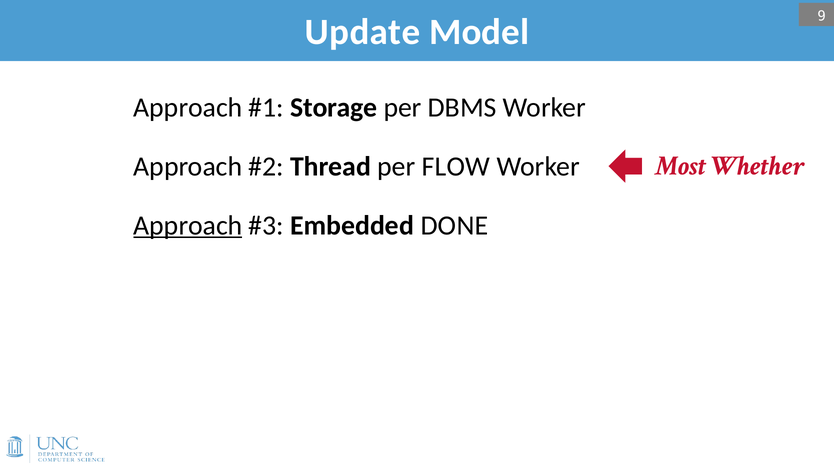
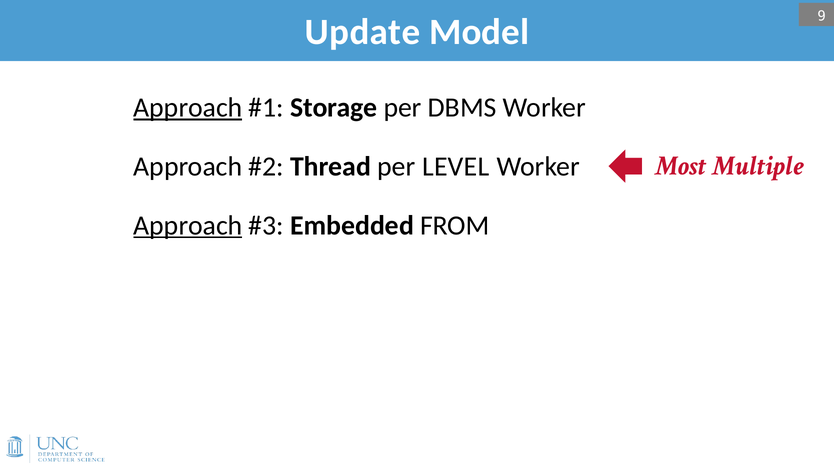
Approach underline: none -> present (188, 108)
Whether: Whether -> Multiple (758, 165)
FLOW: FLOW -> LEVEL (456, 167)
DONE: DONE -> FROM (455, 226)
